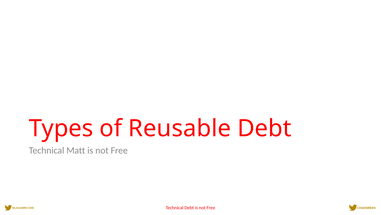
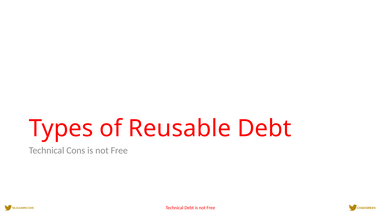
Matt: Matt -> Cons (76, 150)
